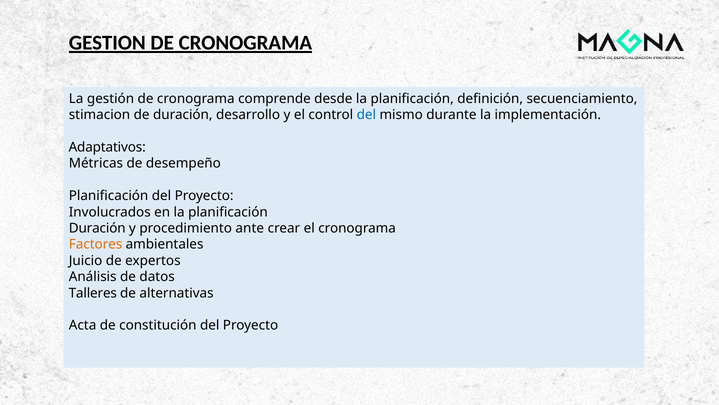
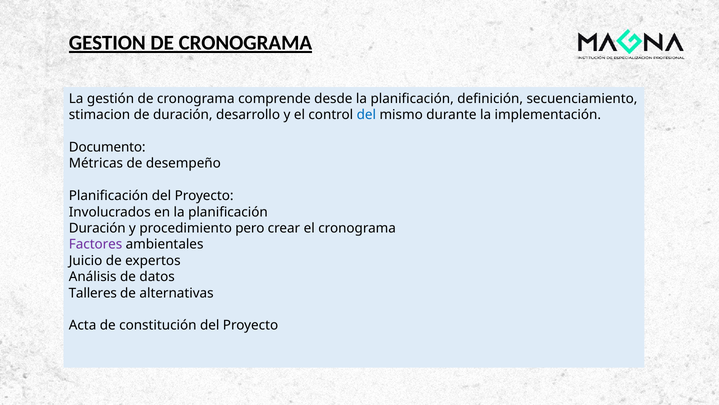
Adaptativos: Adaptativos -> Documento (107, 147)
ante: ante -> pero (250, 228)
Factores colour: orange -> purple (96, 244)
